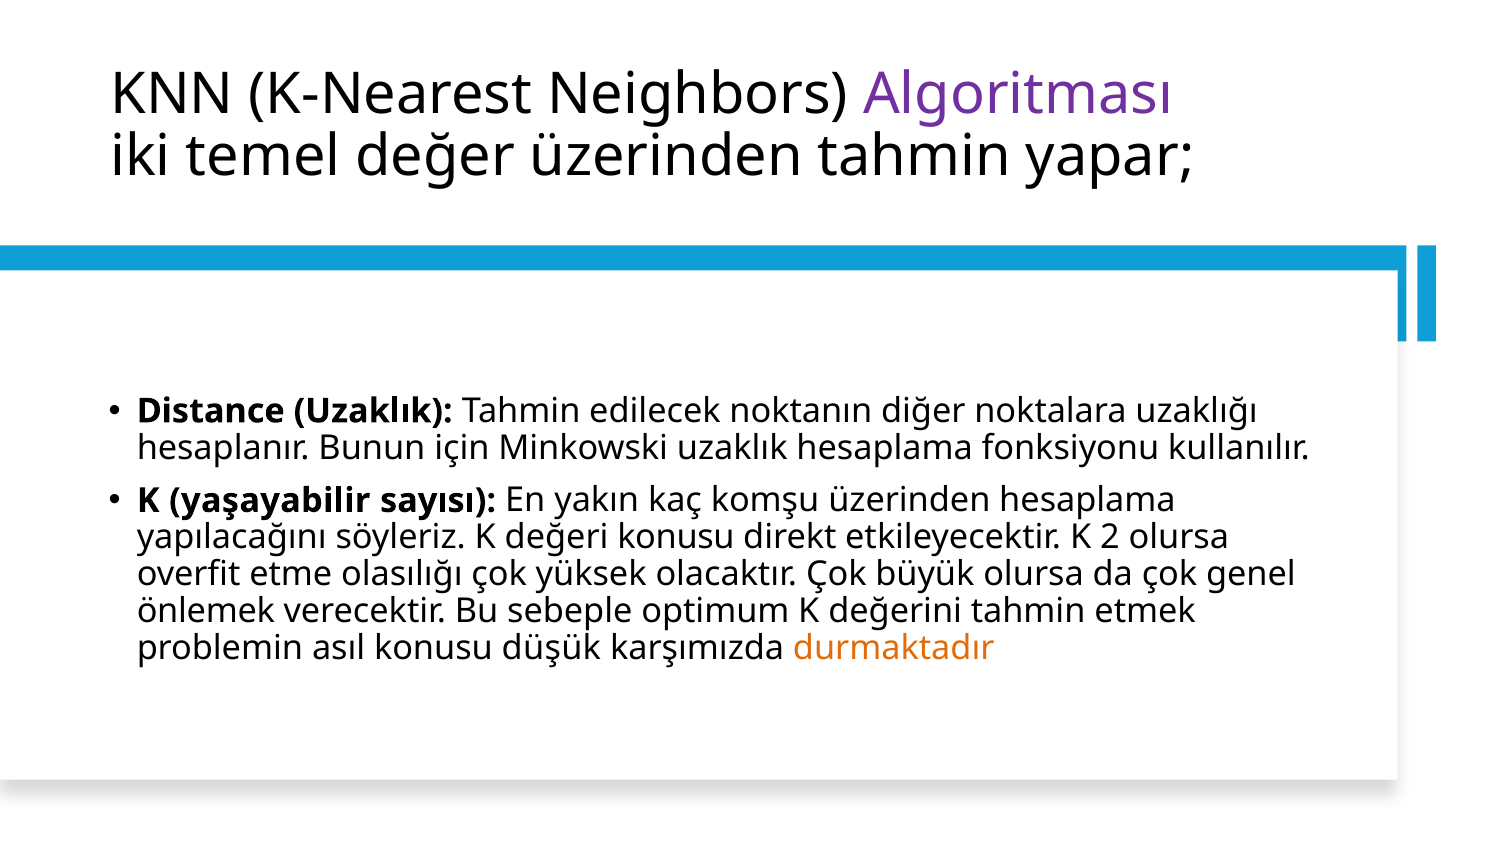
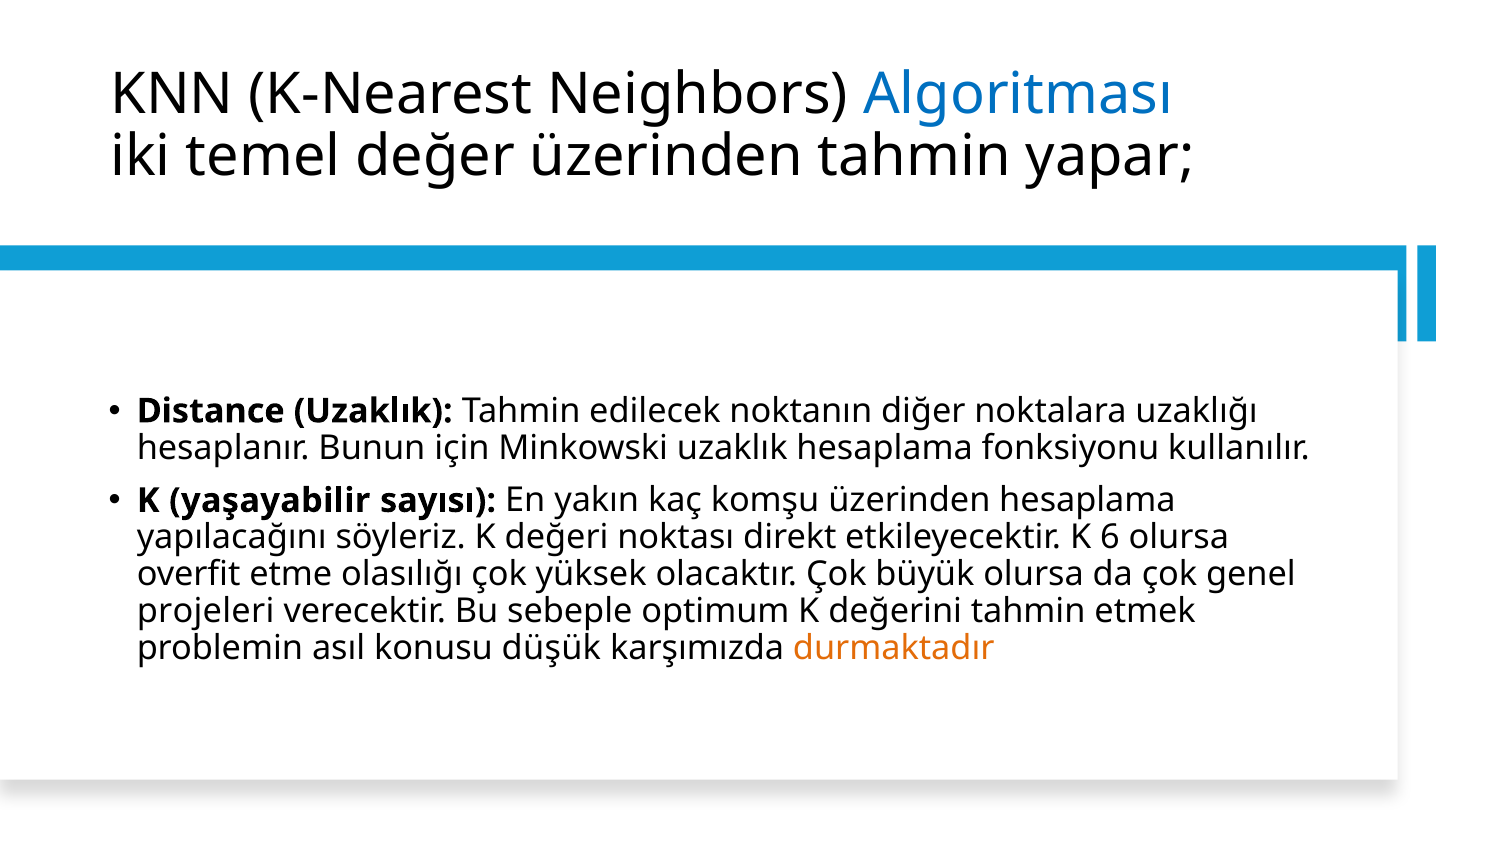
Algoritması colour: purple -> blue (1018, 94)
değeri konusu: konusu -> noktası (676, 538)
2: 2 -> 6 (1110, 538)
önlemek: önlemek -> projeleri (206, 612)
